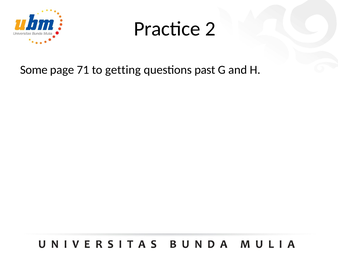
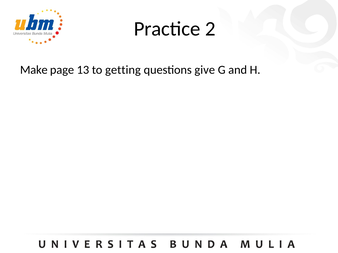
Some: Some -> Make (34, 70)
71: 71 -> 13 (83, 70)
past: past -> give (205, 70)
